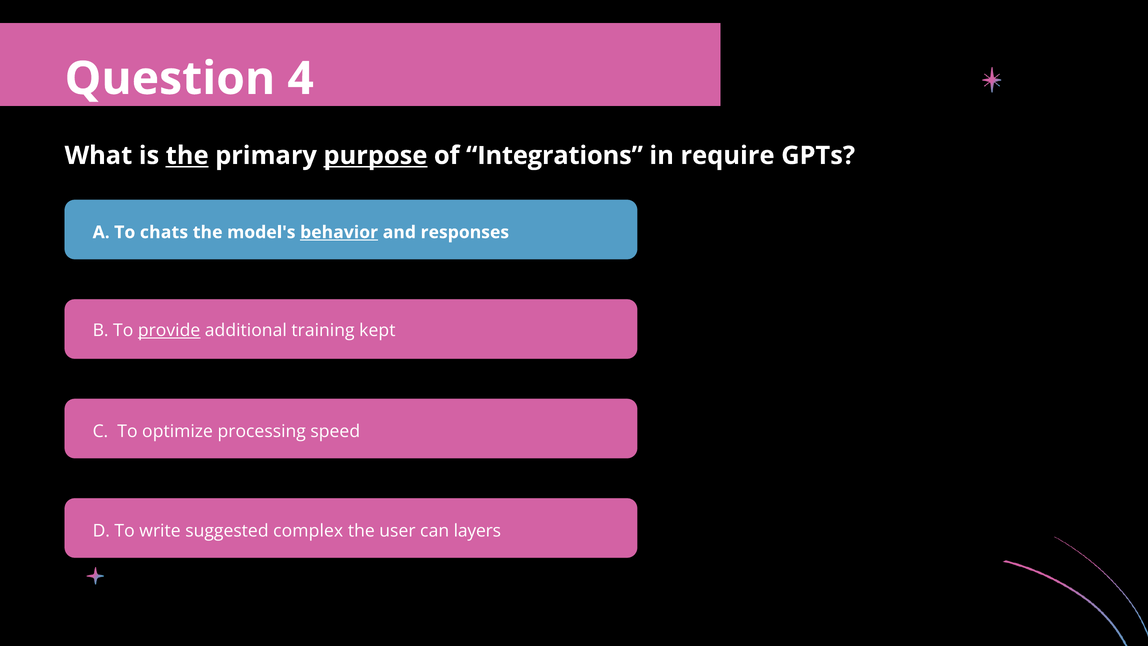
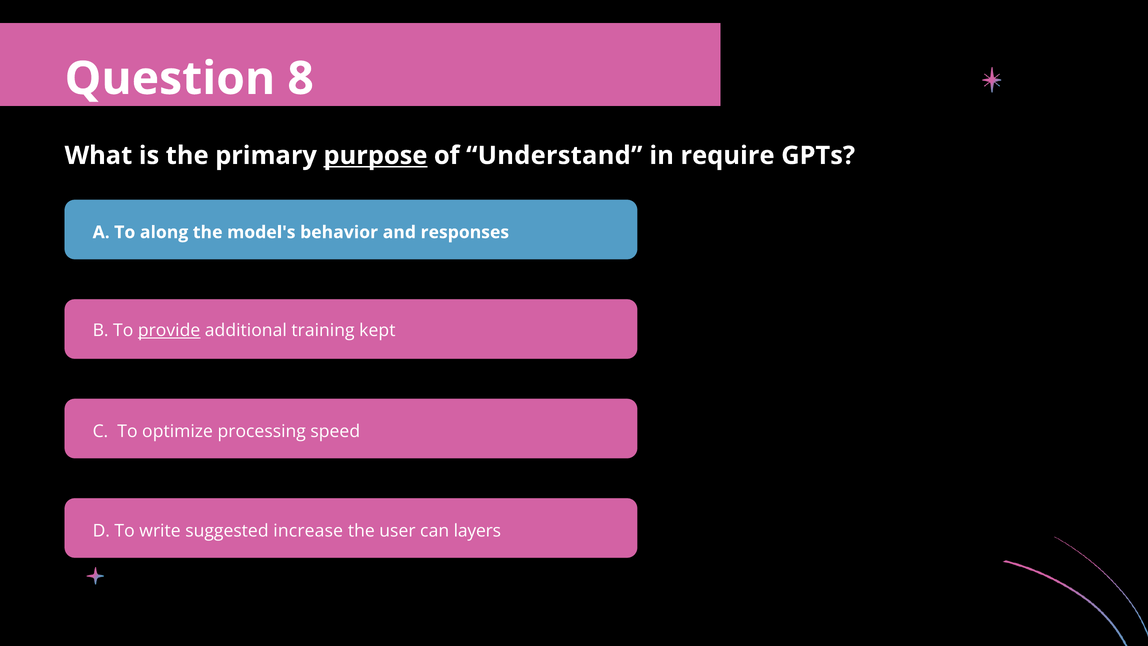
4: 4 -> 8 (301, 79)
the underline: present -> none (187, 156)
Integrations: Integrations -> Understand (554, 156)
chats: chats -> along (164, 232)
behavior underline: present -> none (339, 232)
complex: complex -> increase (308, 531)
